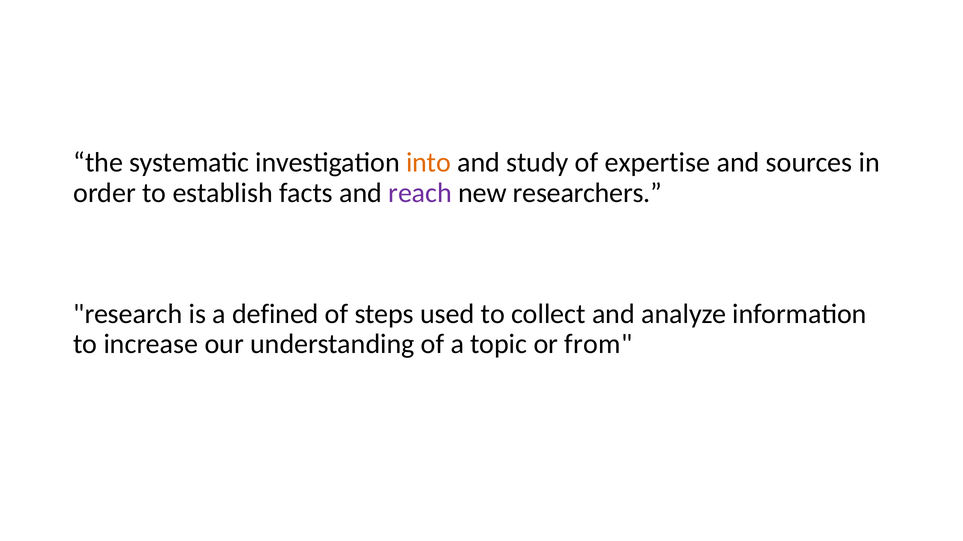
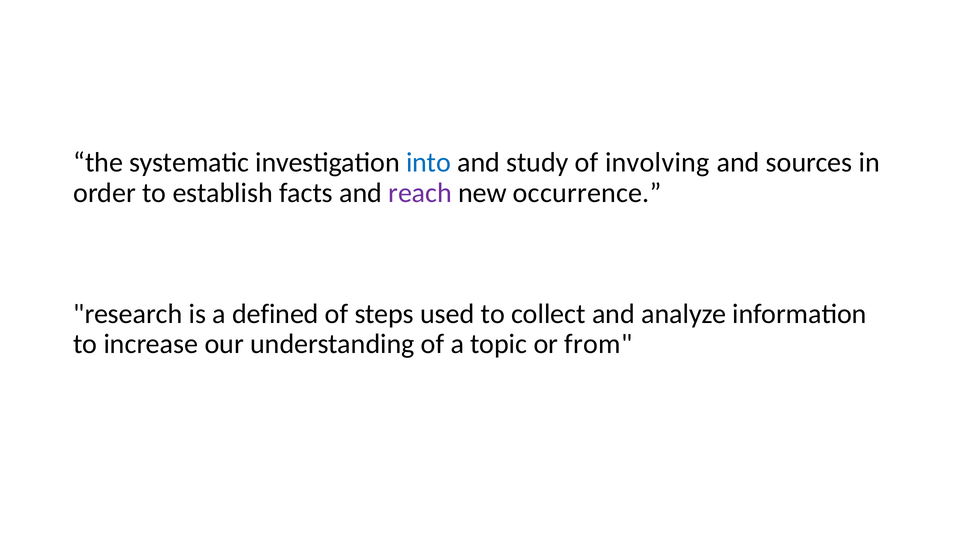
into colour: orange -> blue (429, 163)
expertise: expertise -> involving (657, 163)
researchers: researchers -> occurrence (587, 193)
